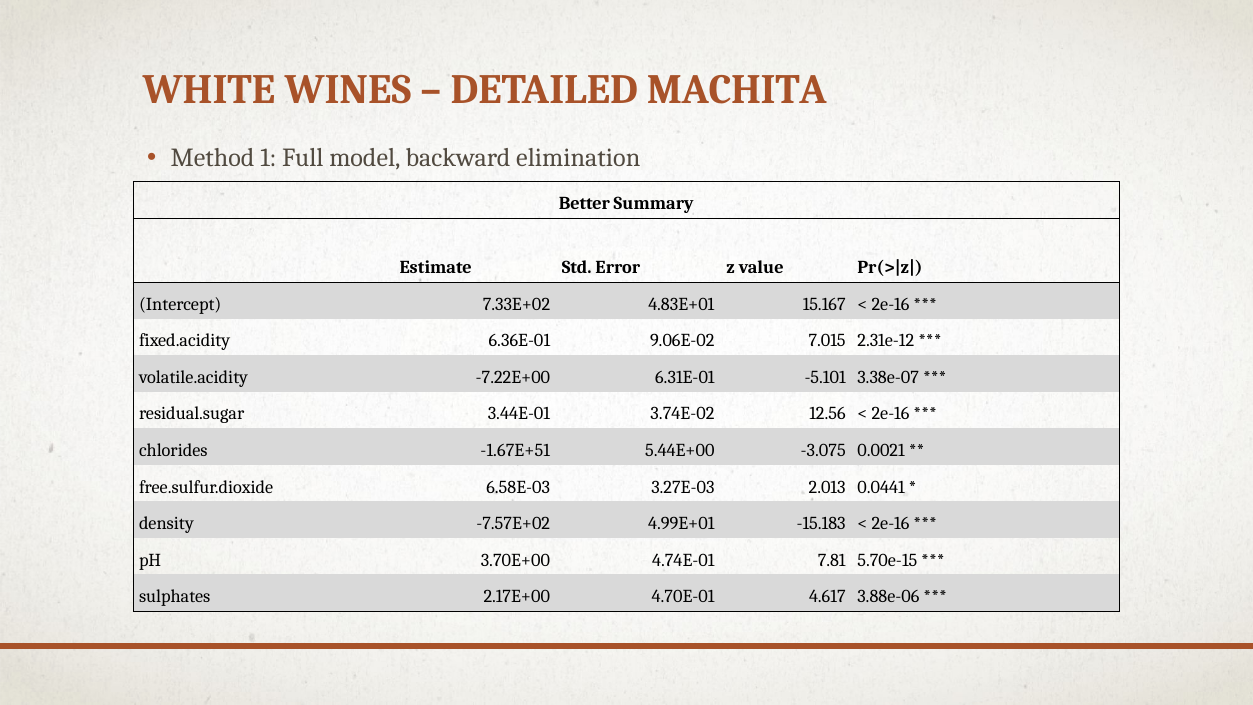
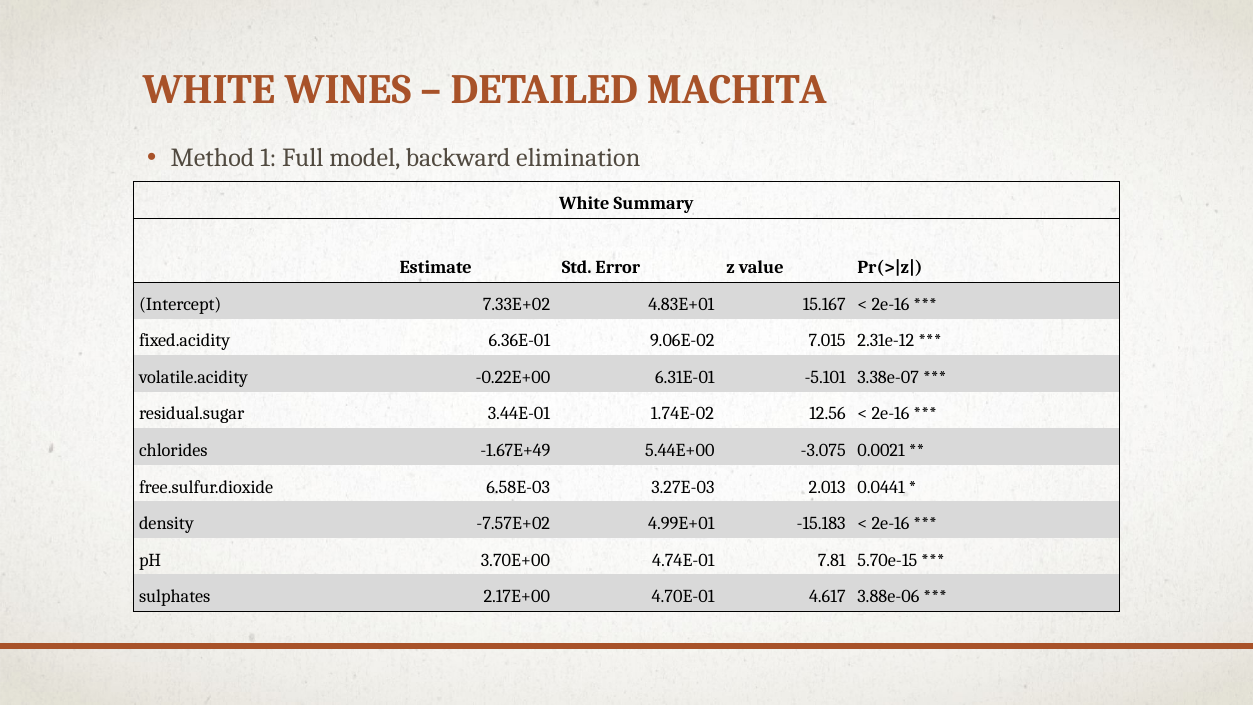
Better: Better -> White (584, 204)
-7.22E+00: -7.22E+00 -> -0.22E+00 (513, 377)
3.74E-02: 3.74E-02 -> 1.74E-02 (682, 414)
-1.67E+51: -1.67E+51 -> -1.67E+49 (515, 450)
